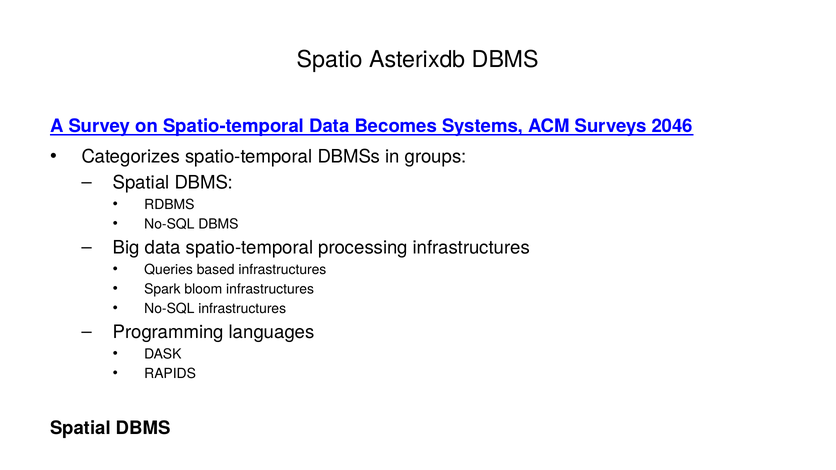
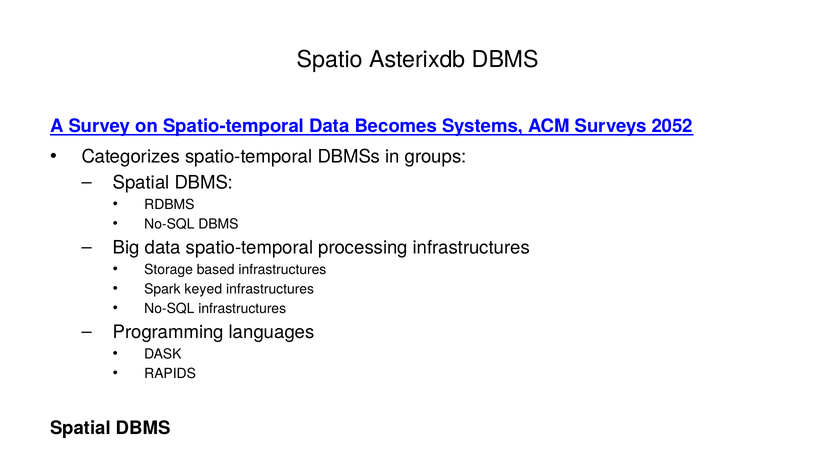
2046: 2046 -> 2052 (672, 126)
Queries: Queries -> Storage (169, 270)
bloom: bloom -> keyed (203, 289)
